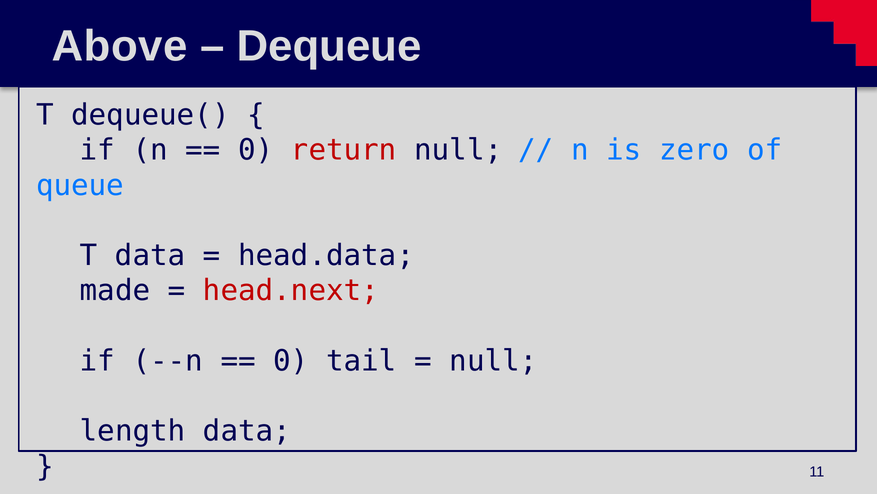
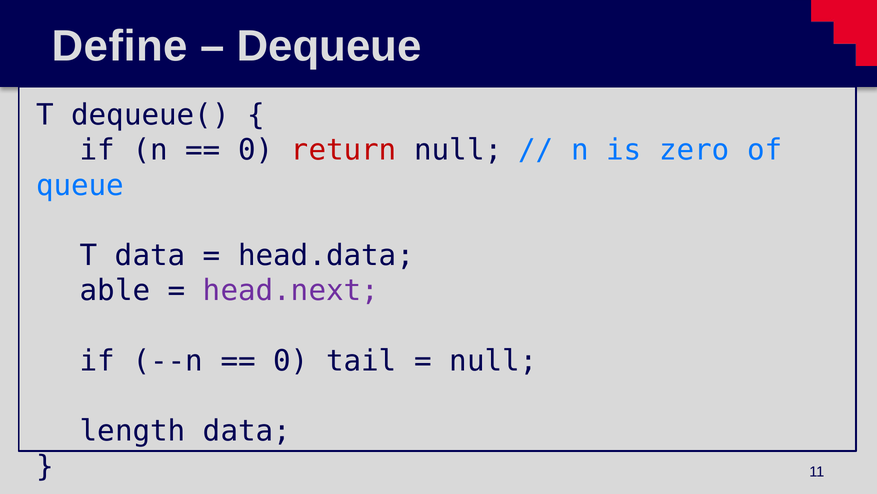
Above: Above -> Define (120, 46)
made: made -> able (115, 290)
head.next colour: red -> purple (291, 290)
